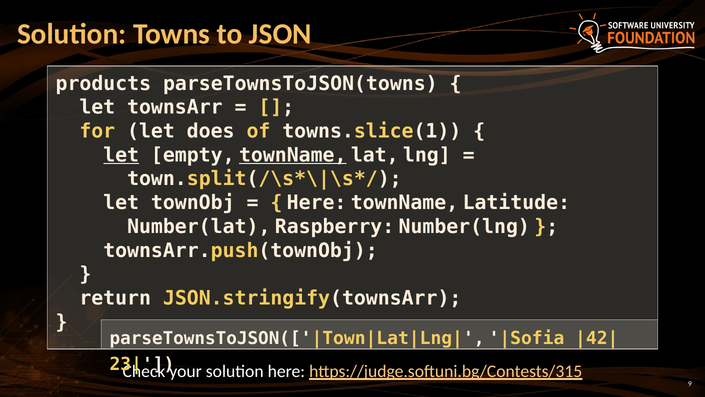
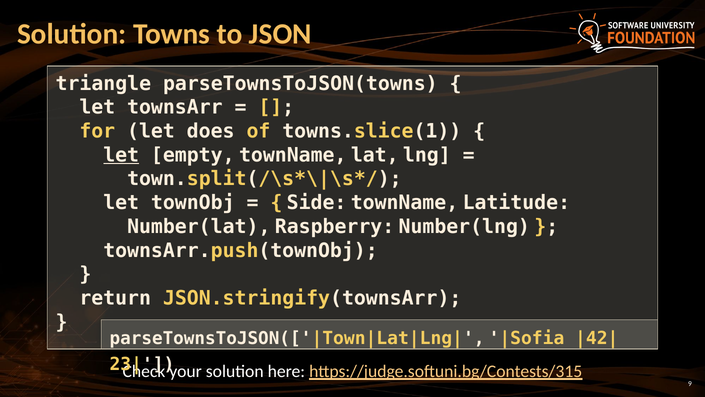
products: products -> triangle (103, 84)
townName underline: present -> none (293, 155)
Here: Here -> Side (317, 203)
